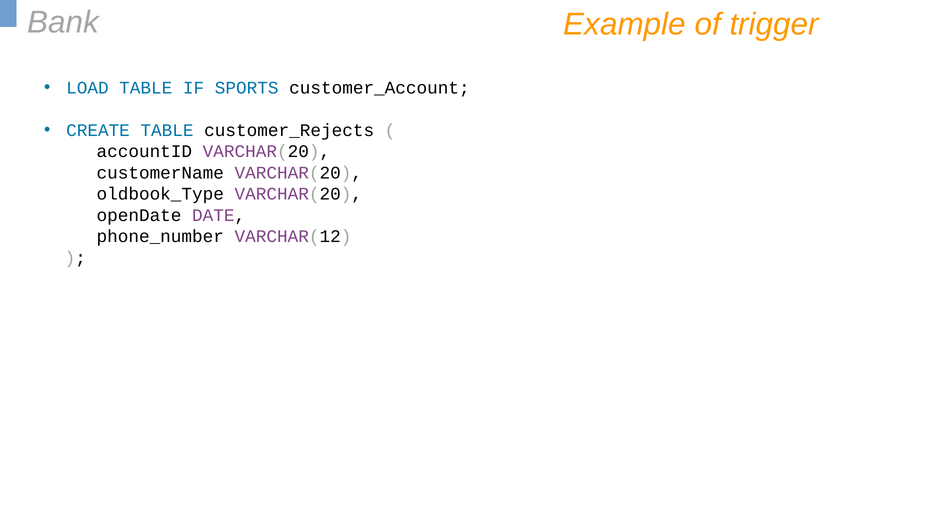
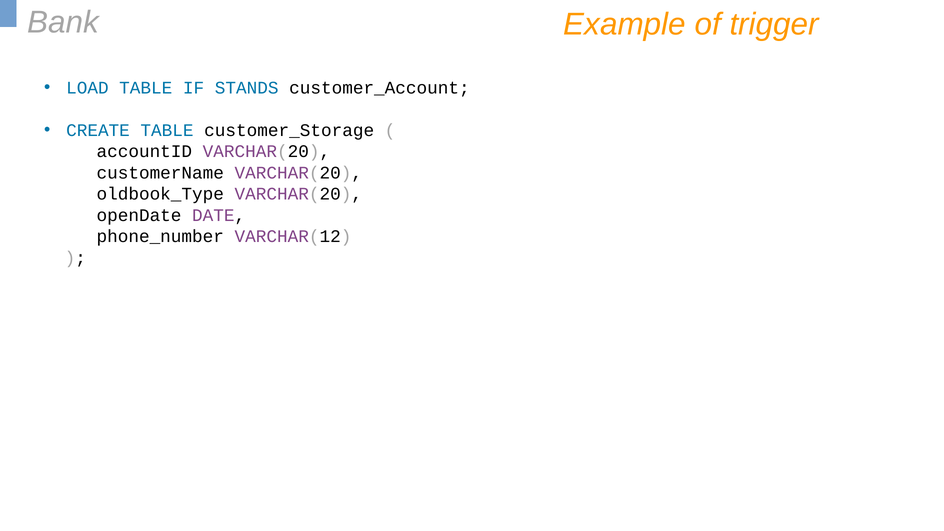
SPORTS: SPORTS -> STANDS (247, 88)
customer_Rejects: customer_Rejects -> customer_Storage (289, 130)
